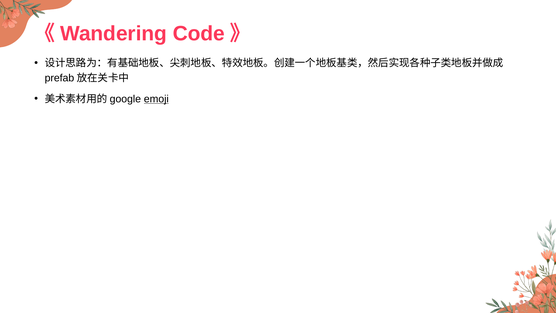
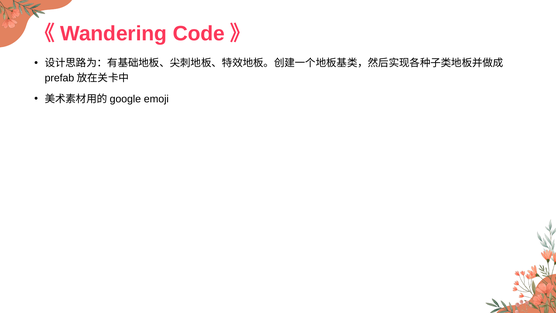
emoji underline: present -> none (156, 99)
